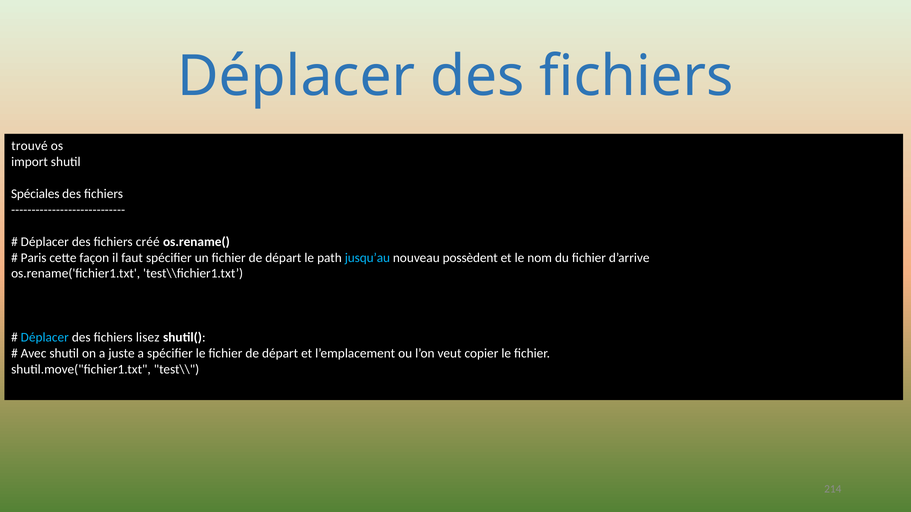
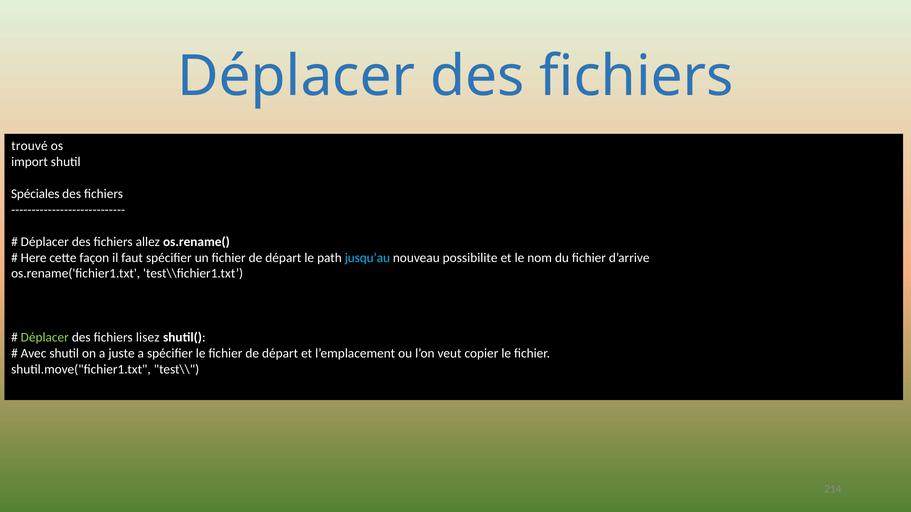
créé: créé -> allez (148, 242)
Paris: Paris -> Here (34, 258)
possèdent: possèdent -> possibilite (470, 258)
Déplacer colour: light blue -> light green (45, 338)
